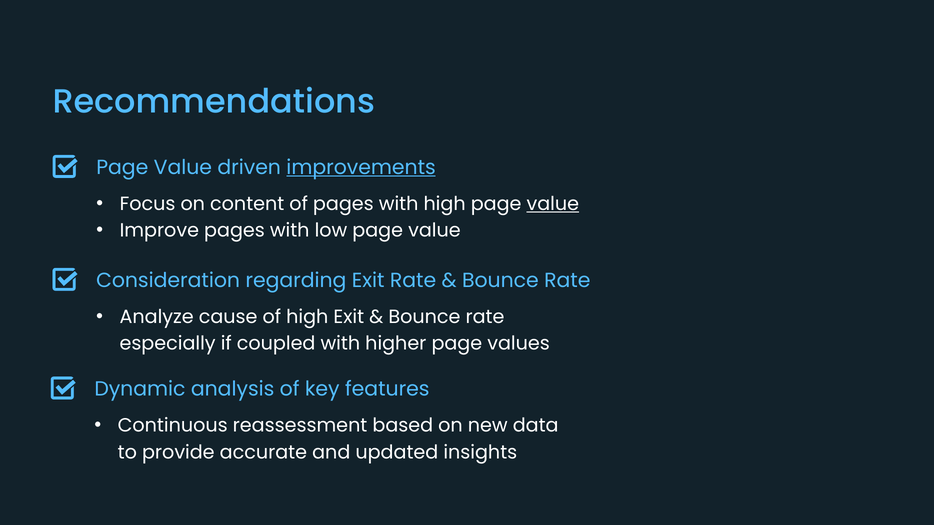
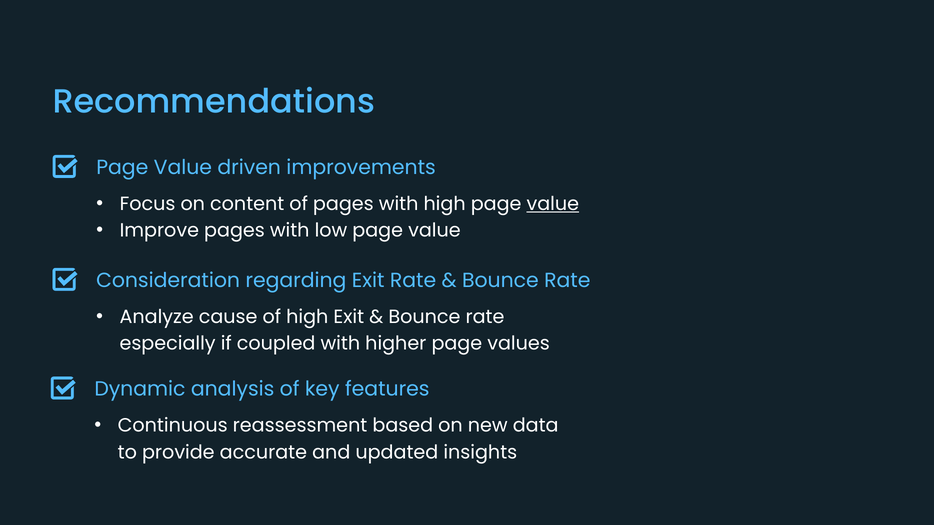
improvements underline: present -> none (361, 167)
